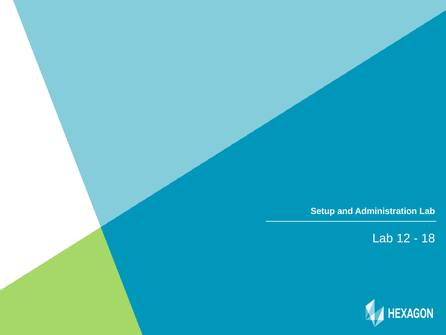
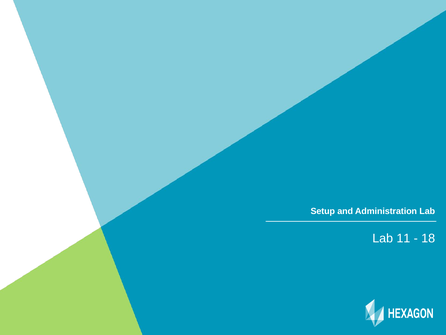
12: 12 -> 11 (403, 238)
